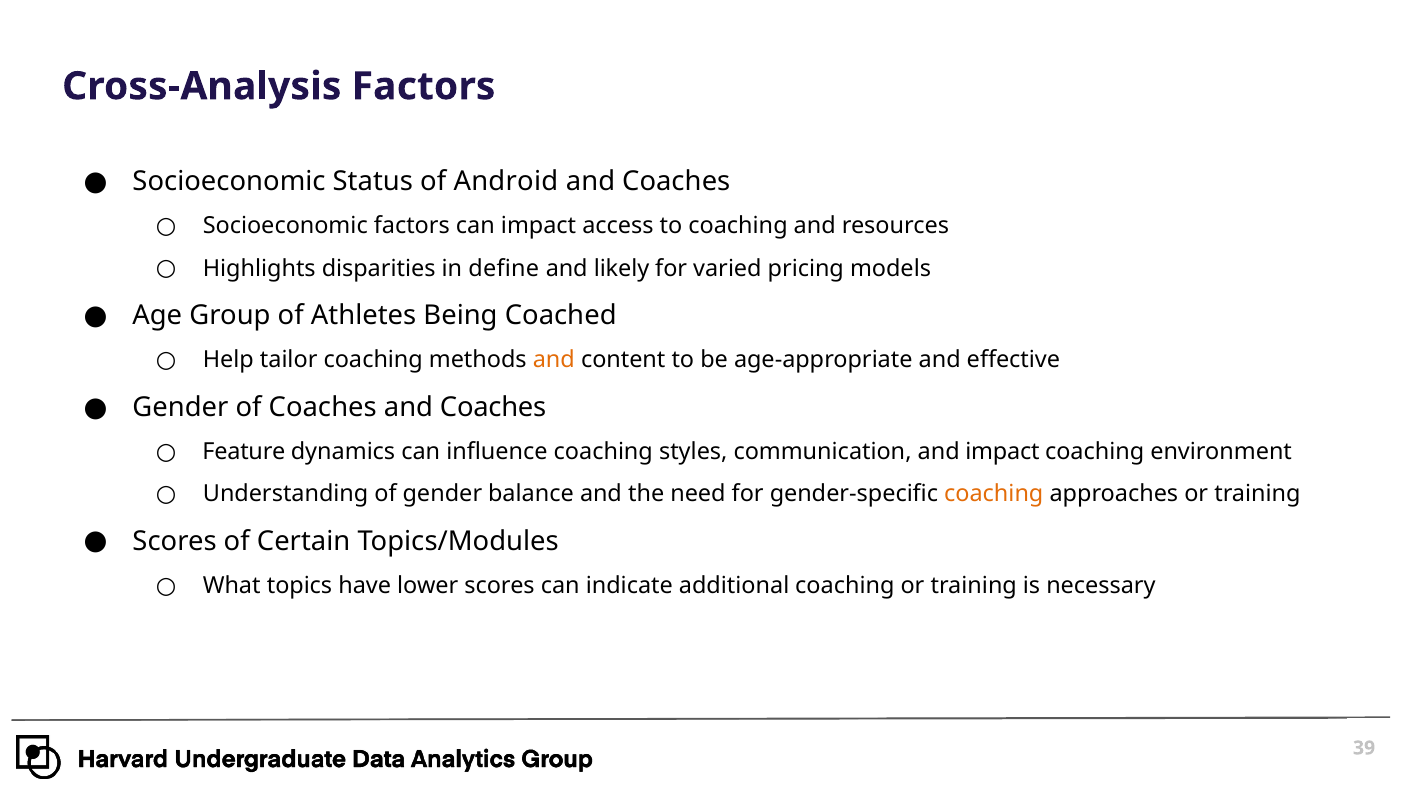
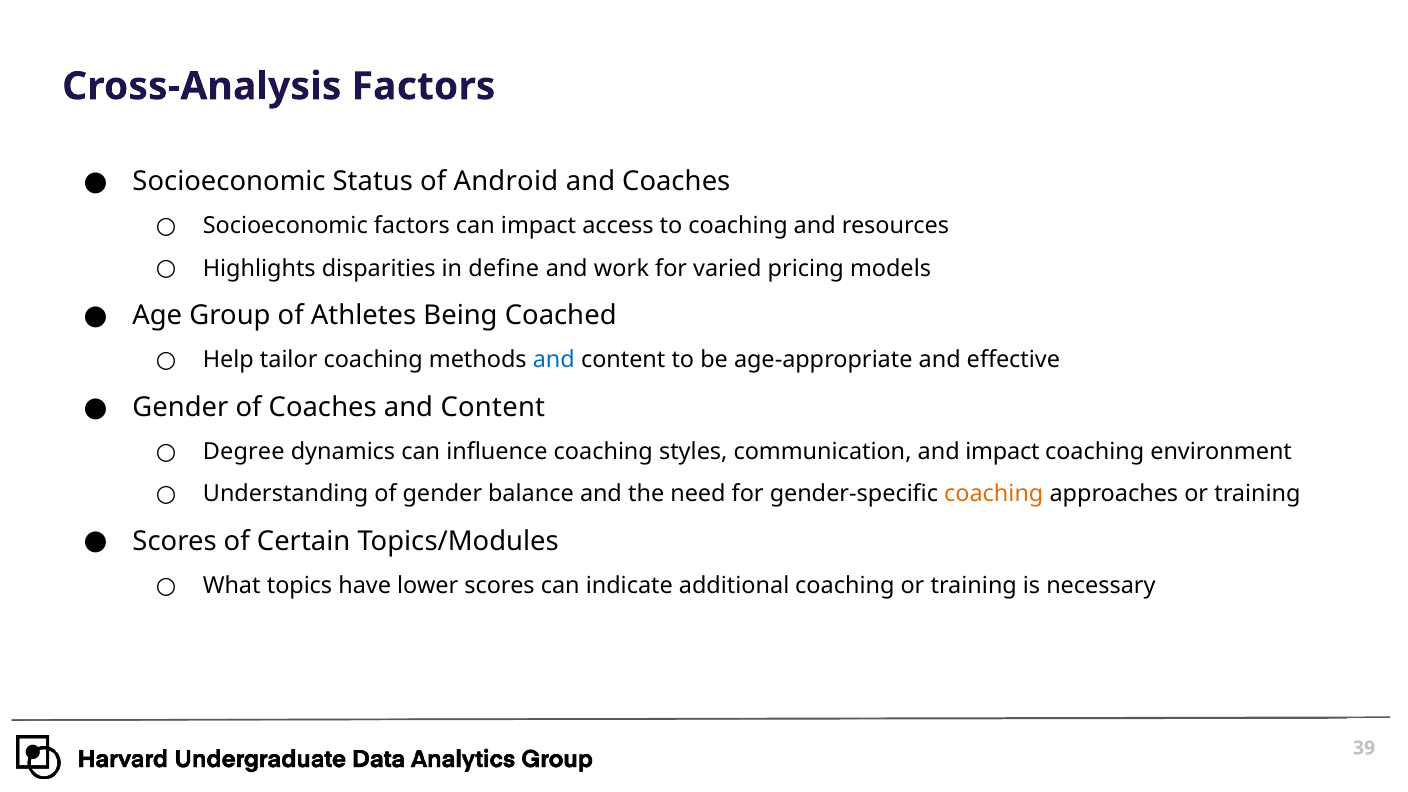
likely: likely -> work (621, 268)
and colour: orange -> blue (554, 360)
Coaches and Coaches: Coaches -> Content (493, 407)
Feature: Feature -> Degree (244, 452)
